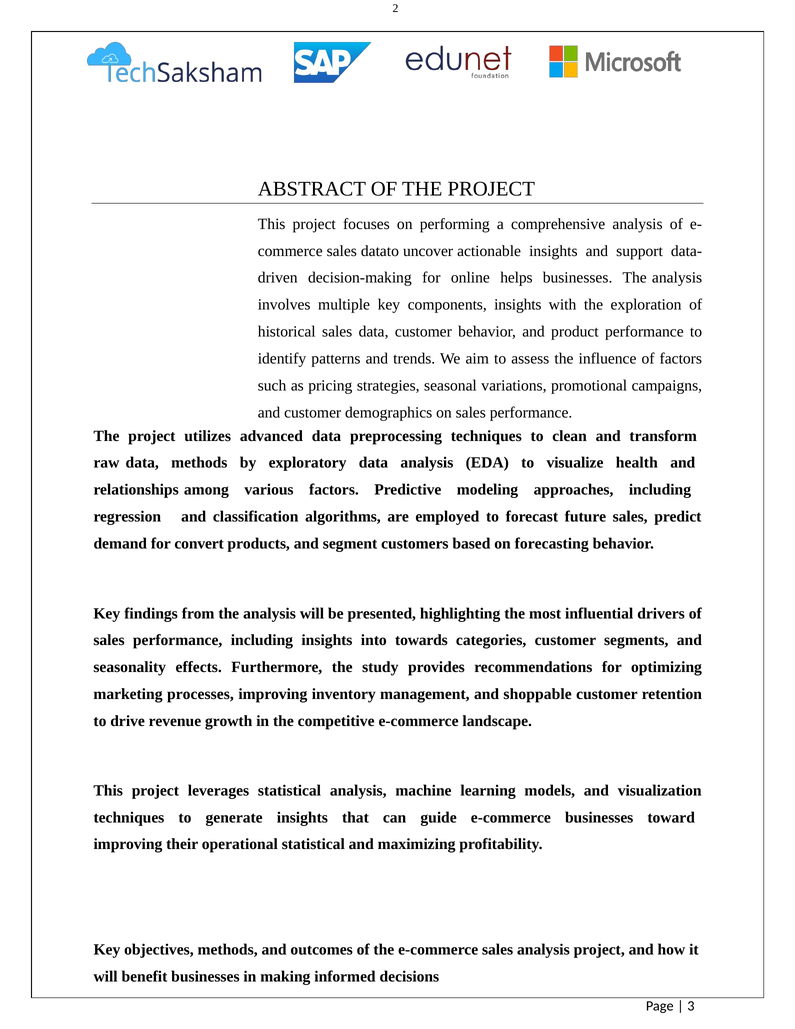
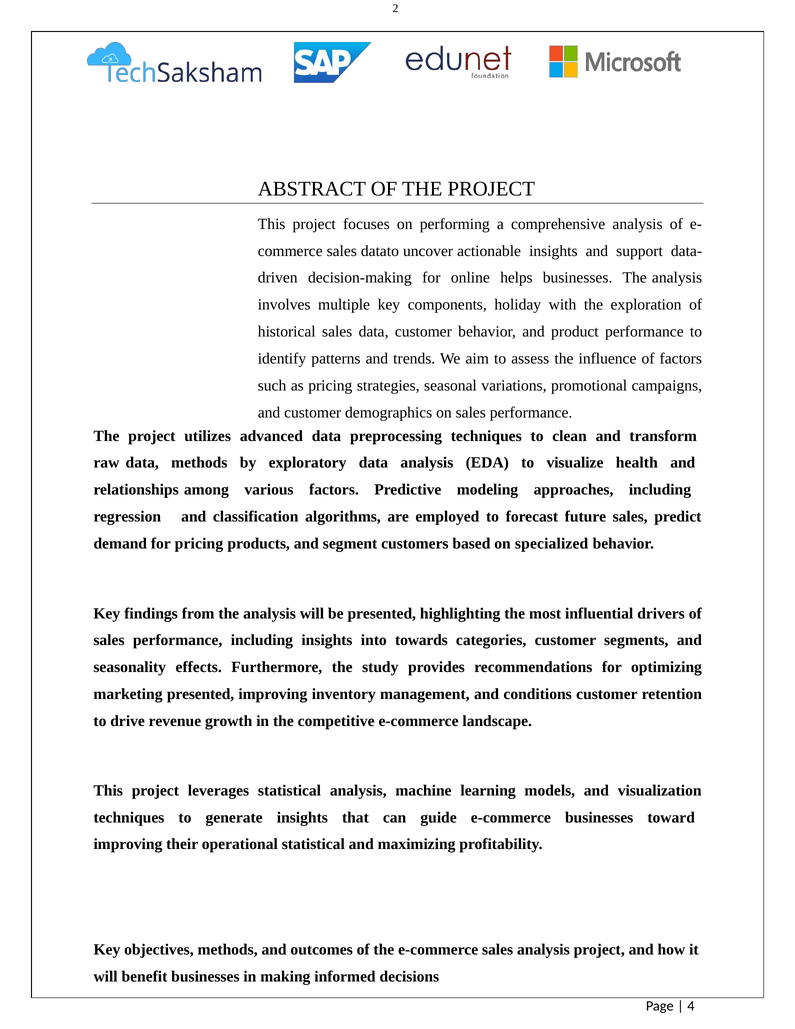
components insights: insights -> holiday (518, 305)
for convert: convert -> pricing (199, 543)
forecasting: forecasting -> specialized (552, 543)
marketing processes: processes -> presented (201, 694)
shoppable: shoppable -> conditions (538, 694)
3: 3 -> 4 (691, 1006)
